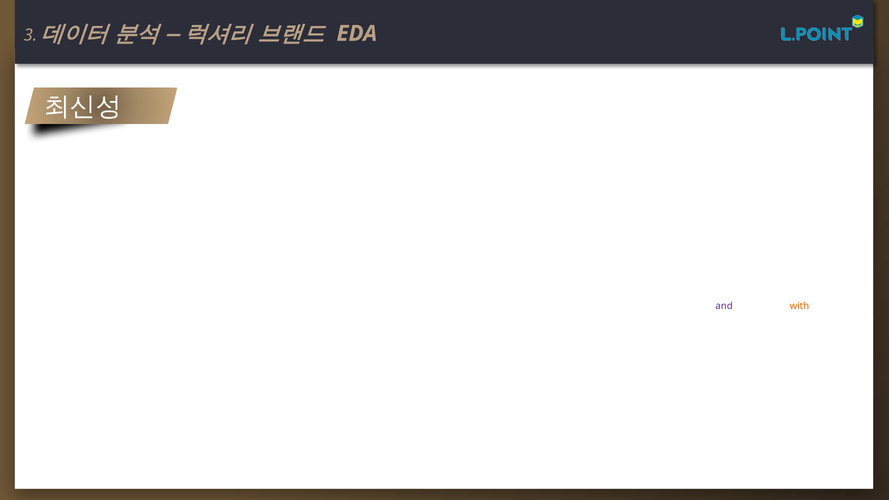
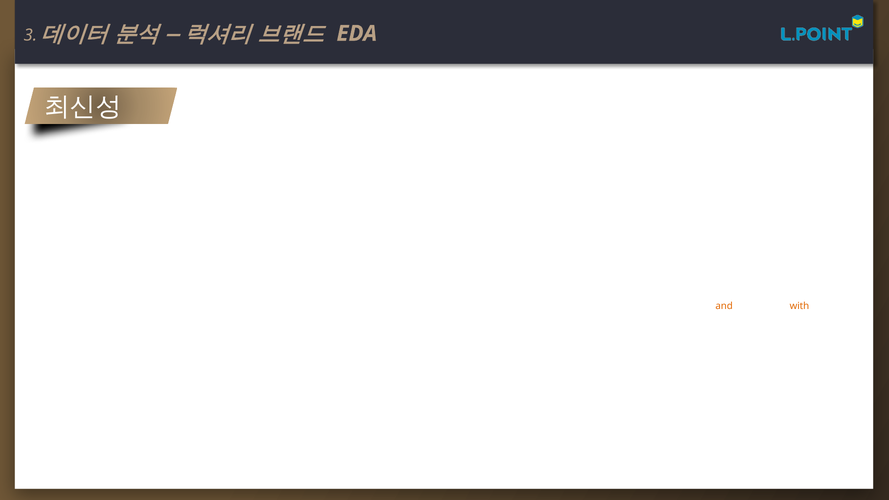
and colour: purple -> orange (724, 306)
